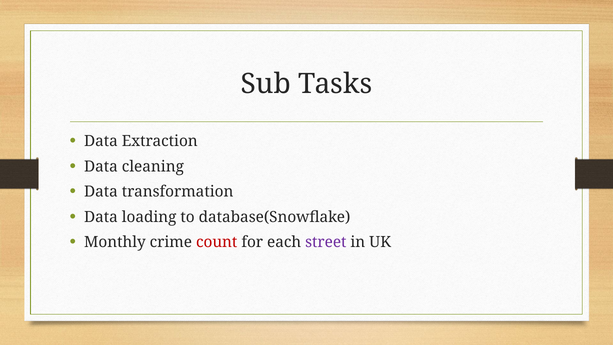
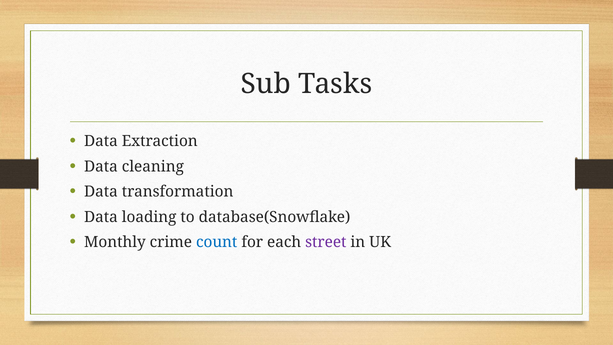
count colour: red -> blue (217, 242)
